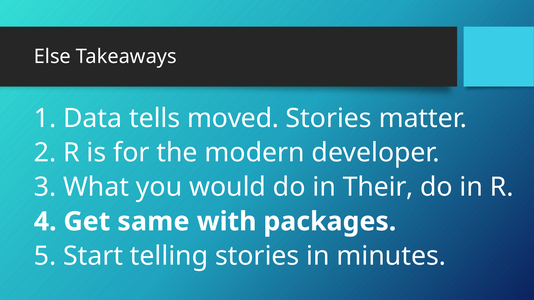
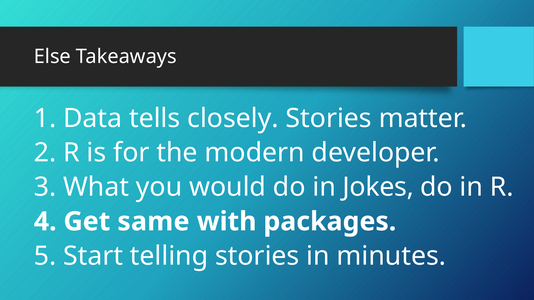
moved: moved -> closely (233, 119)
Their: Their -> Jokes (378, 187)
